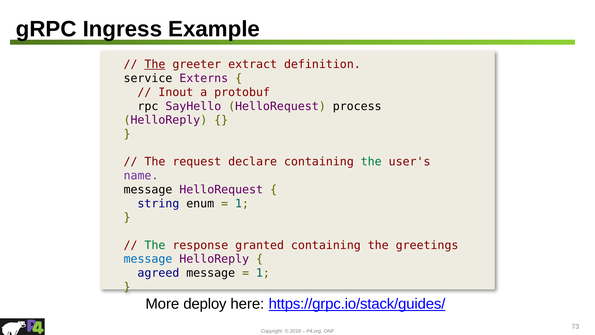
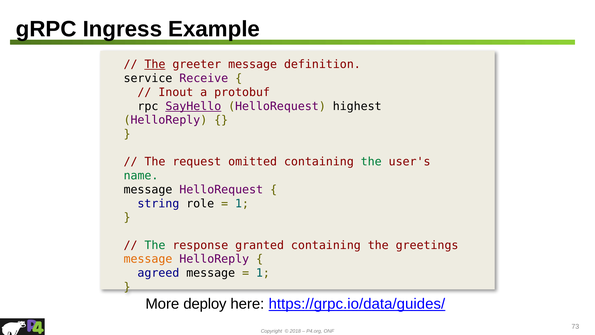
greeter extract: extract -> message (253, 64)
Externs: Externs -> Receive (204, 78)
SayHello underline: none -> present (193, 106)
process: process -> highest (357, 106)
declare: declare -> omitted (253, 162)
name colour: purple -> green (141, 176)
enum: enum -> role (200, 203)
message colour: blue -> orange (148, 259)
https://grpc.io/stack/guides/: https://grpc.io/stack/guides/ -> https://grpc.io/data/guides/ (357, 304)
